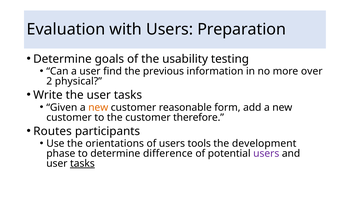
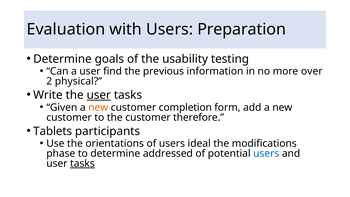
user underline: none -> present (99, 95)
reasonable: reasonable -> completion (185, 107)
Routes: Routes -> Tablets (53, 131)
tools: tools -> ideal (199, 144)
development: development -> modifications (264, 144)
difference: difference -> addressed (168, 153)
users colour: purple -> blue (266, 153)
